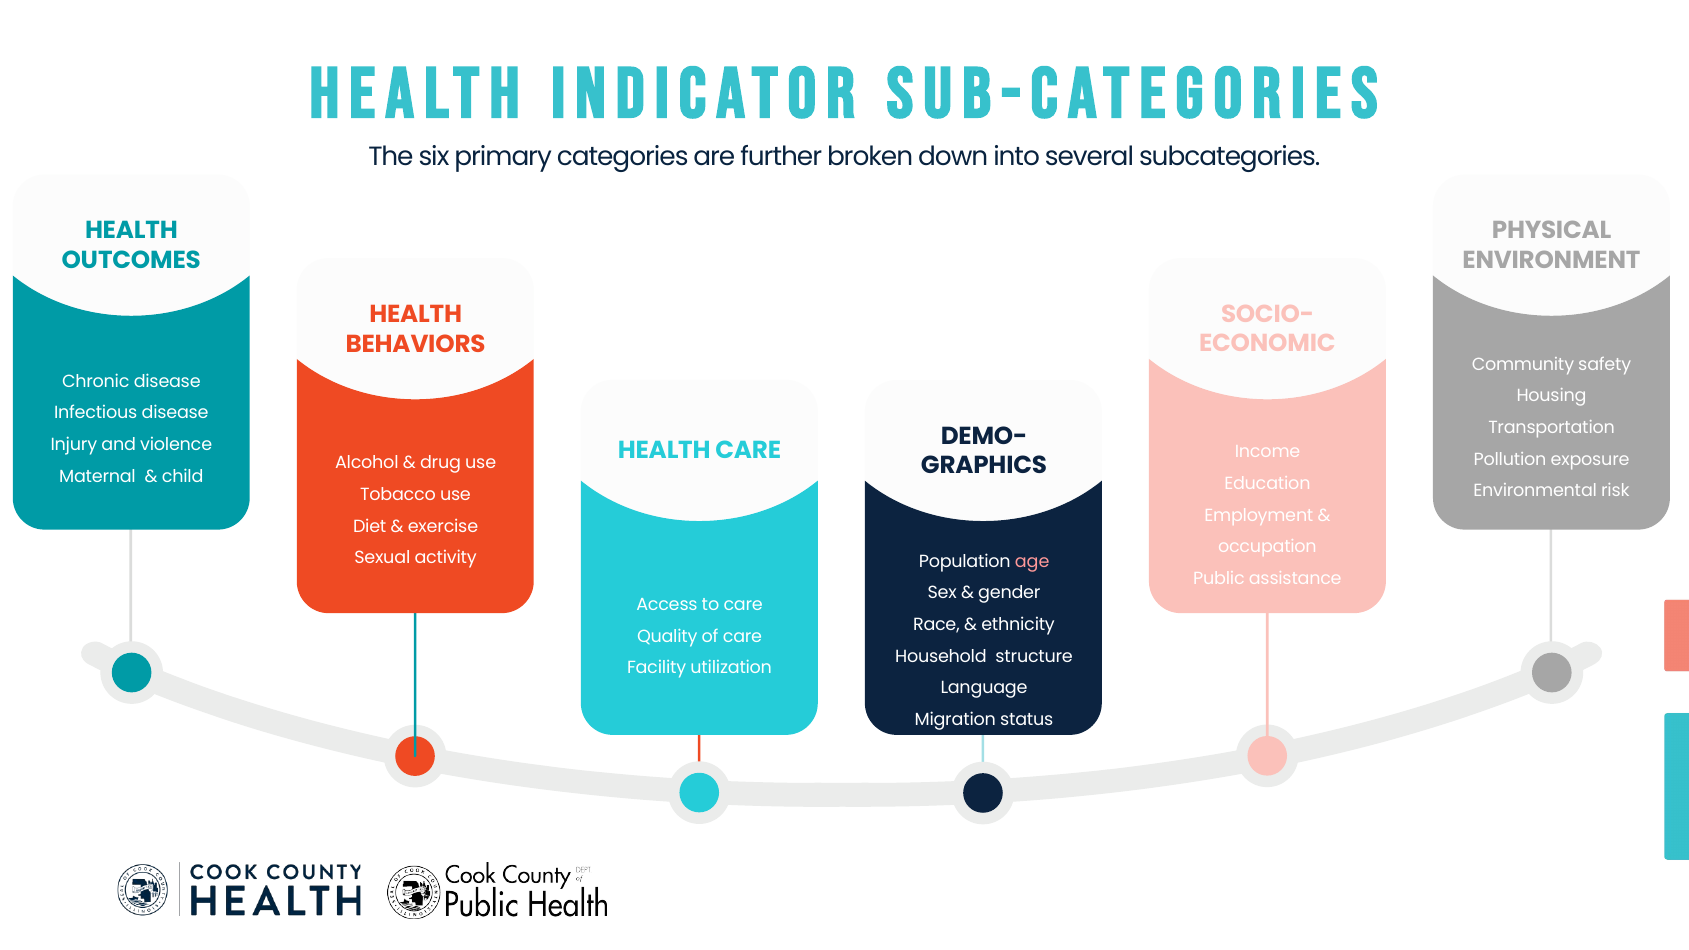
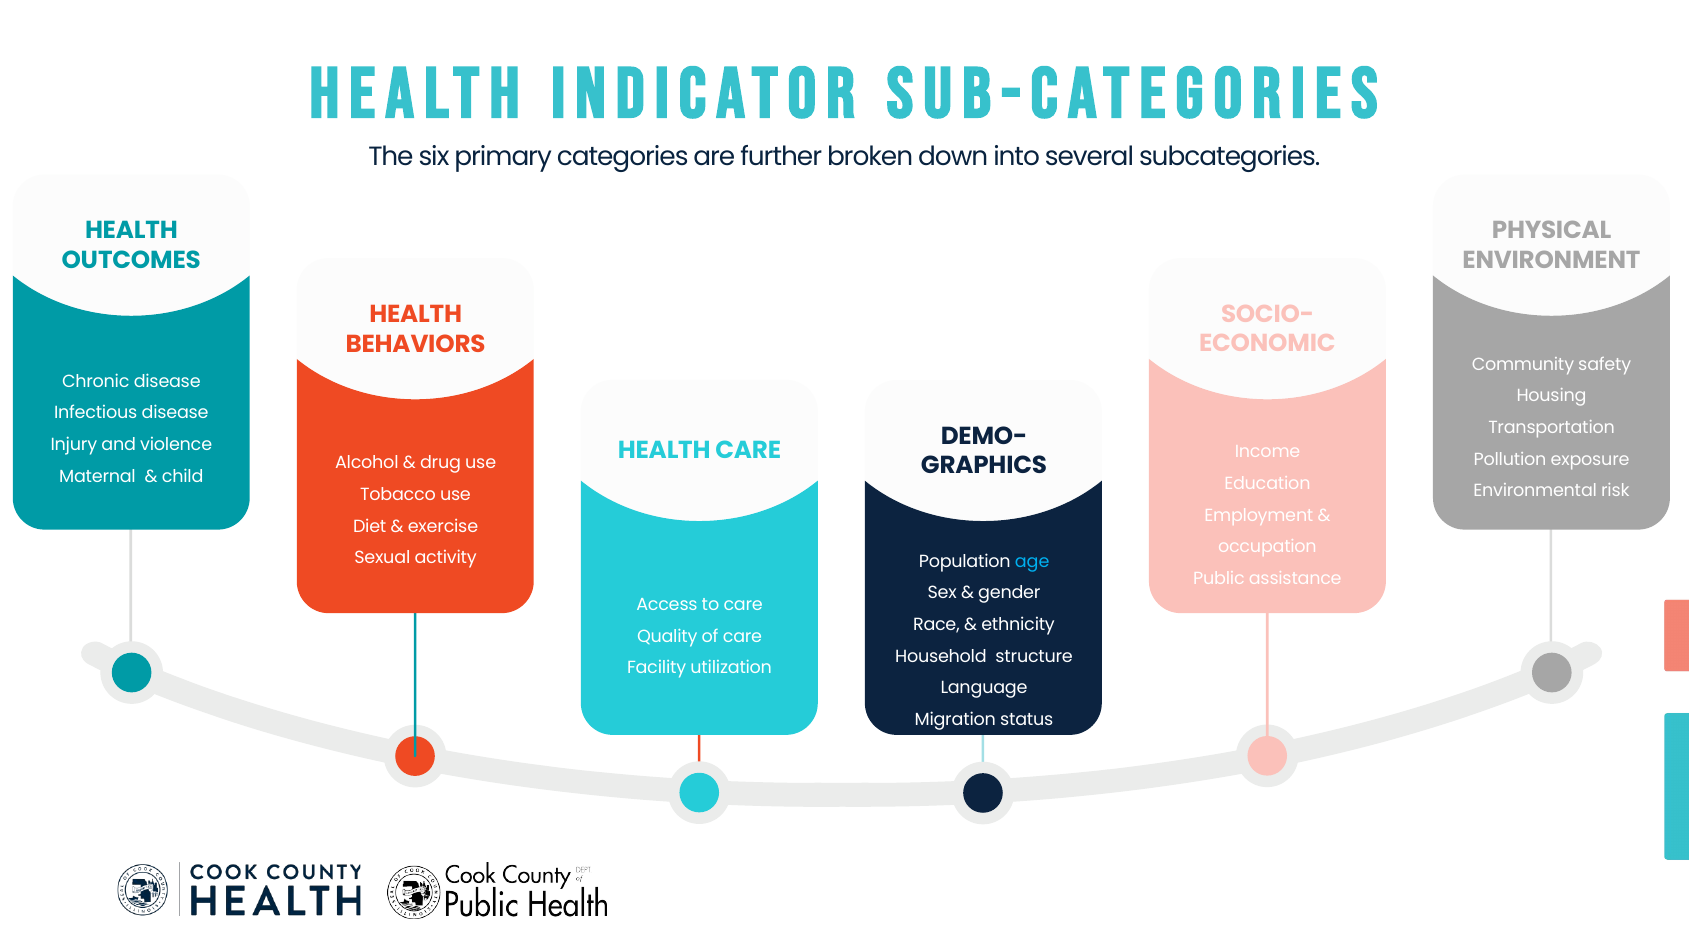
age colour: pink -> light blue (1032, 561)
